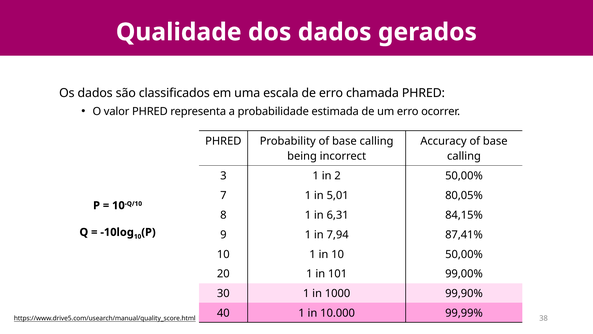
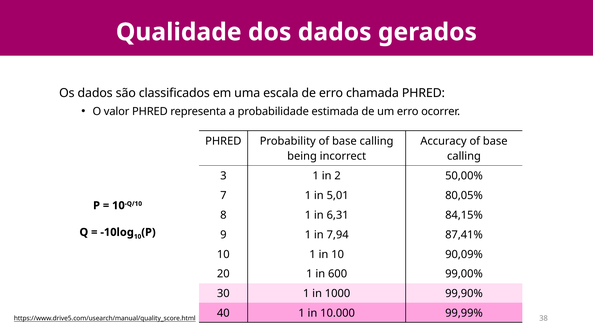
10 50,00%: 50,00% -> 90,09% (464, 254)
101: 101 -> 600 (338, 274)
